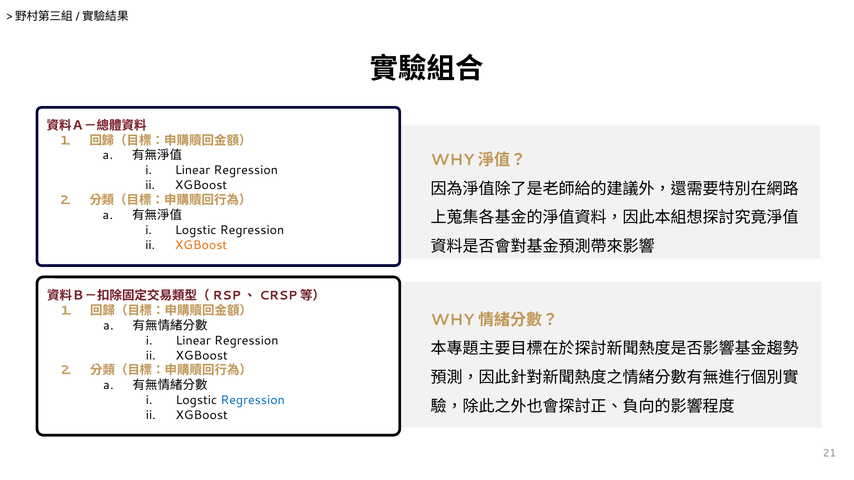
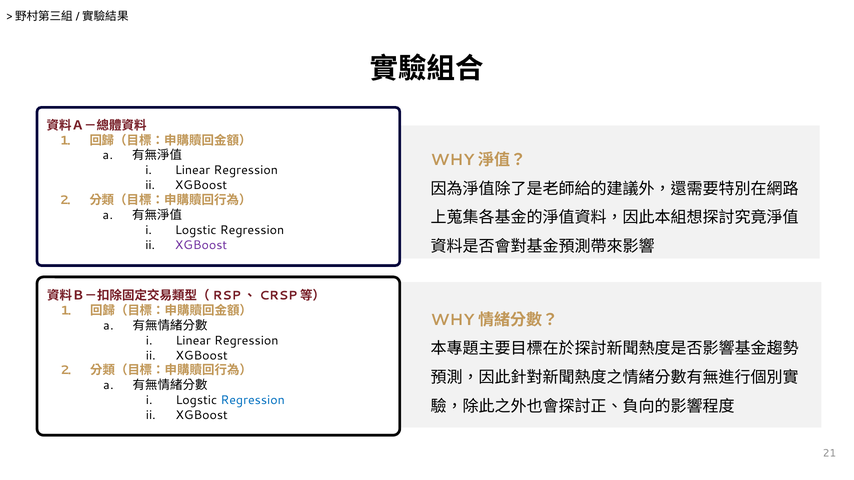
XGBoost colour: orange -> purple (201, 245)
